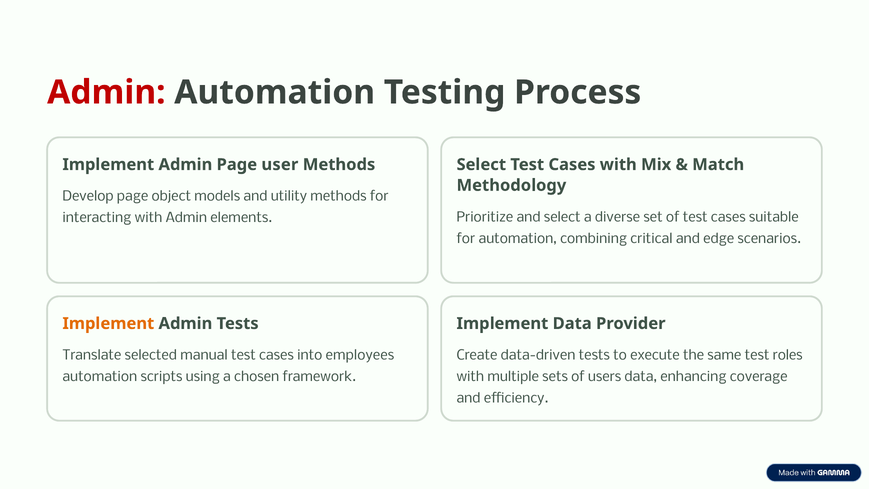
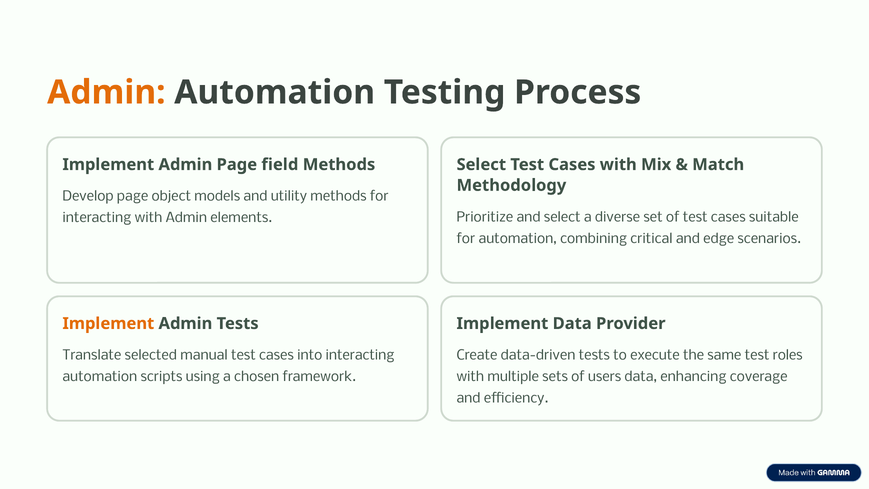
Admin colour: red -> orange (106, 92)
user: user -> field (280, 165)
into employees: employees -> interacting (360, 355)
